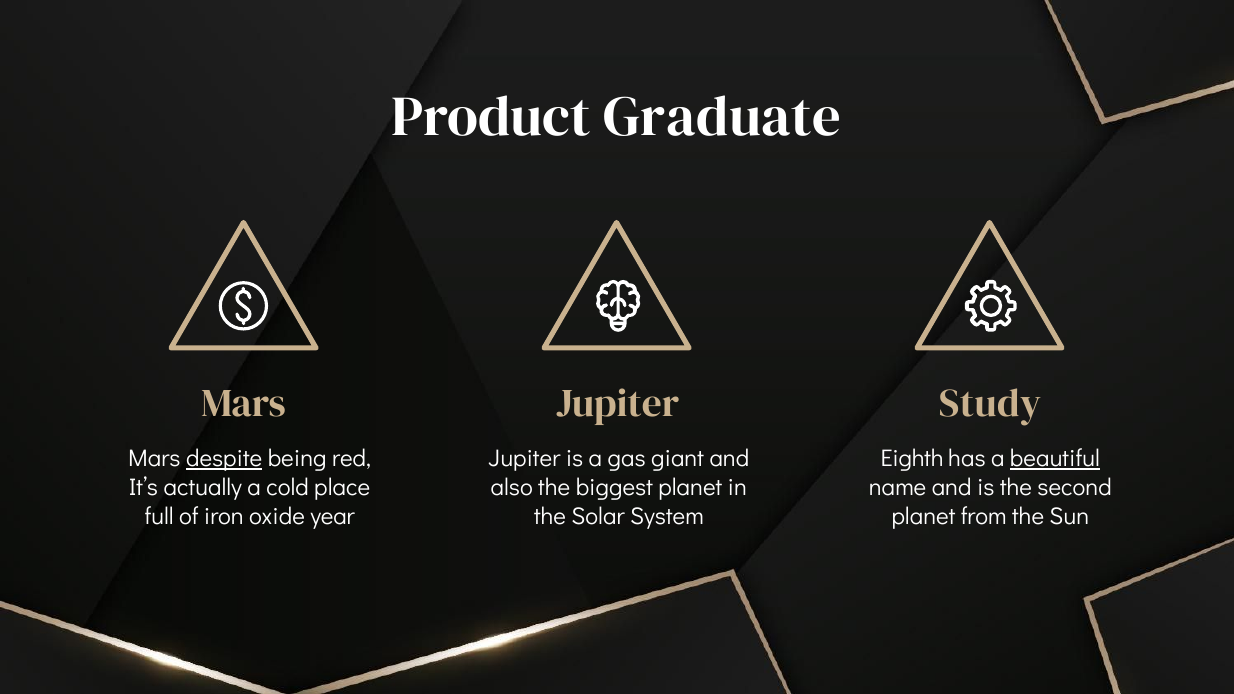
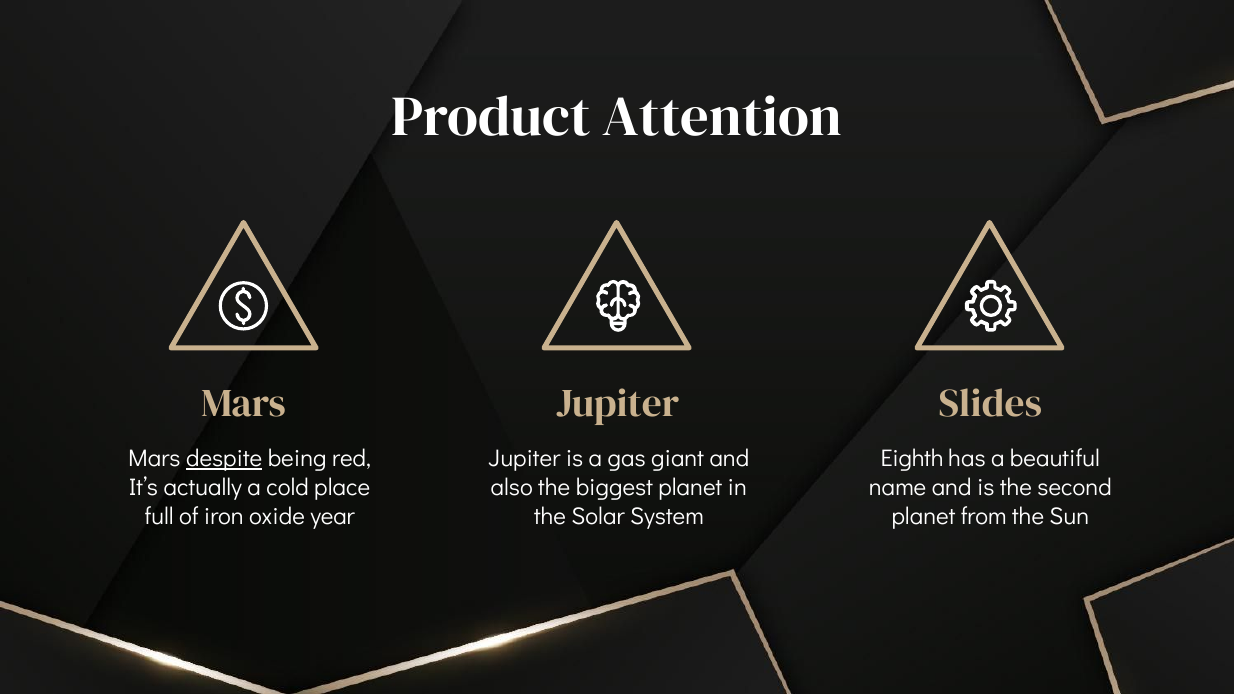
Graduate: Graduate -> Attention (722, 117)
Study: Study -> Slides (990, 404)
beautiful underline: present -> none (1055, 459)
